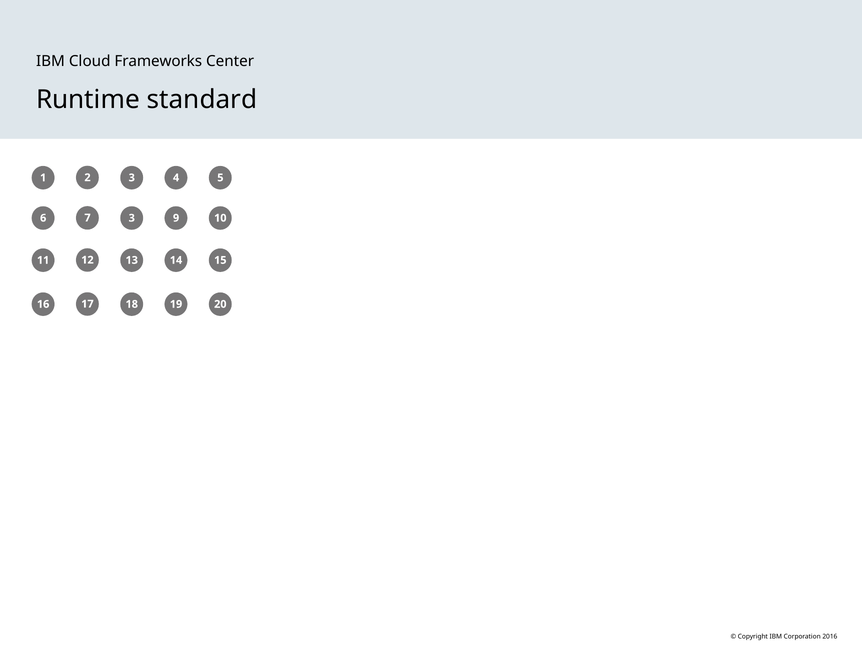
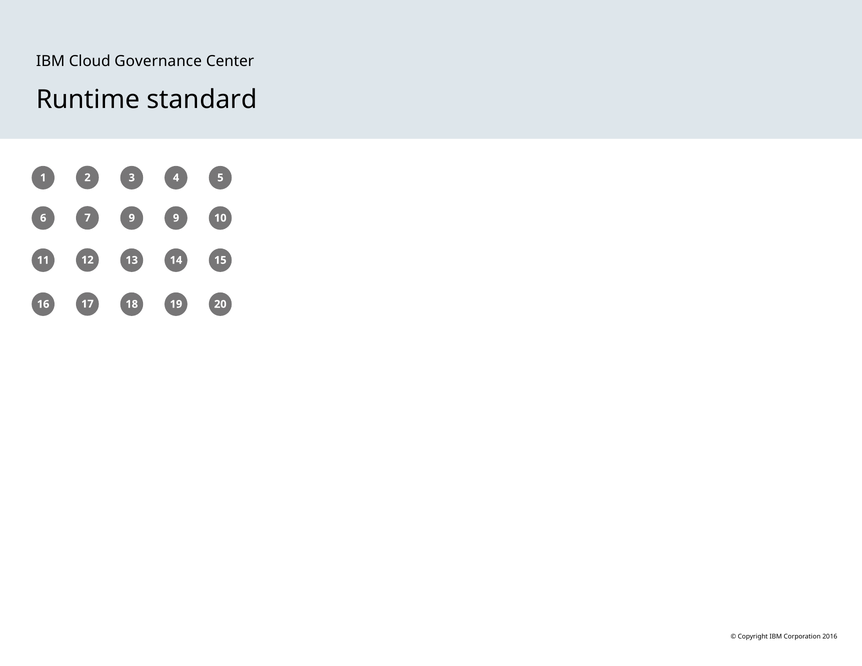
Frameworks: Frameworks -> Governance (158, 61)
7 3: 3 -> 9 (132, 218)
